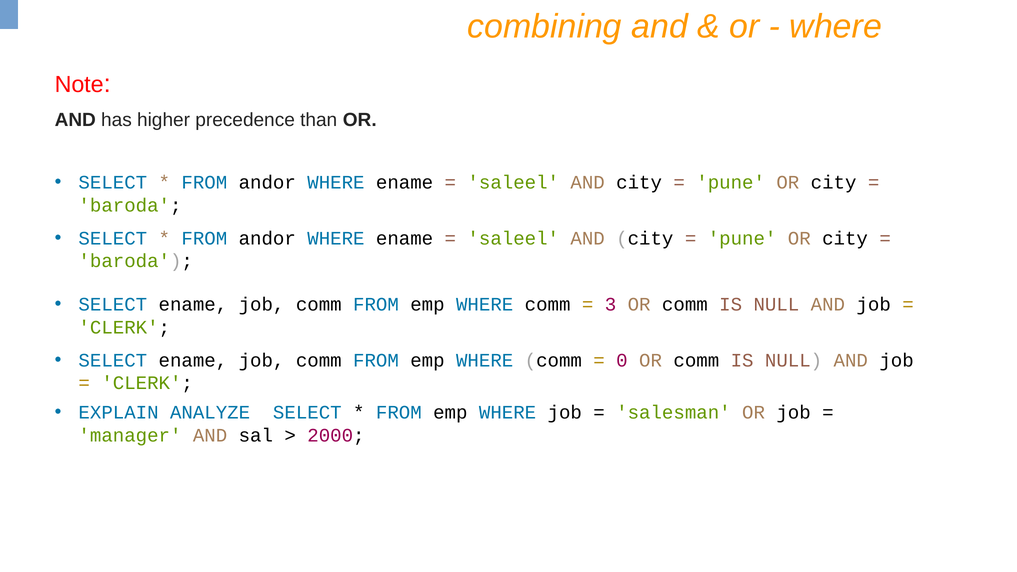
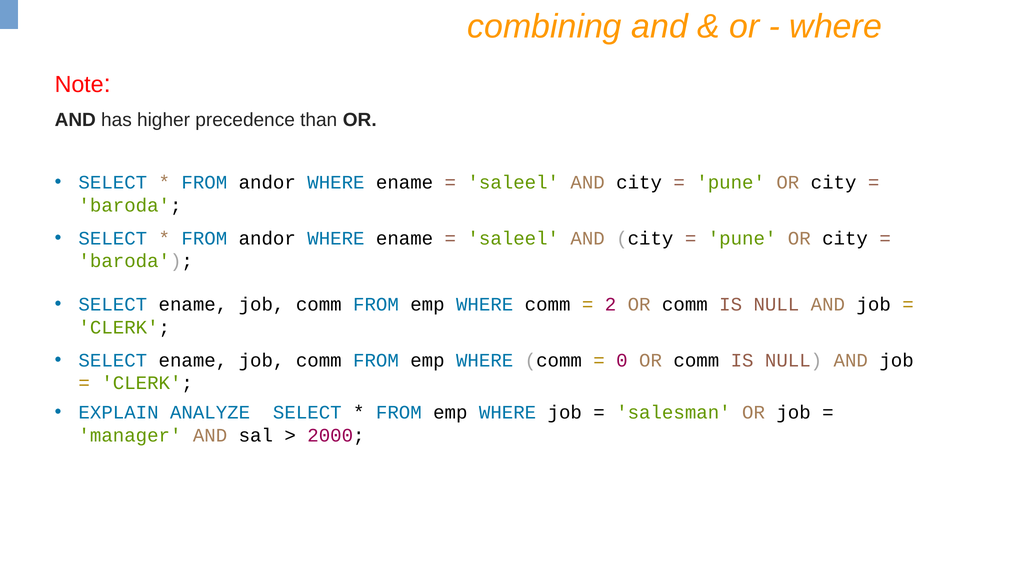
3: 3 -> 2 (611, 304)
